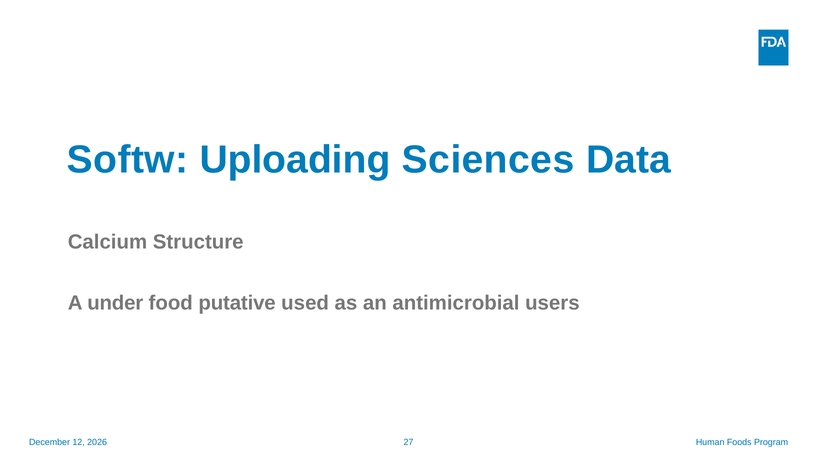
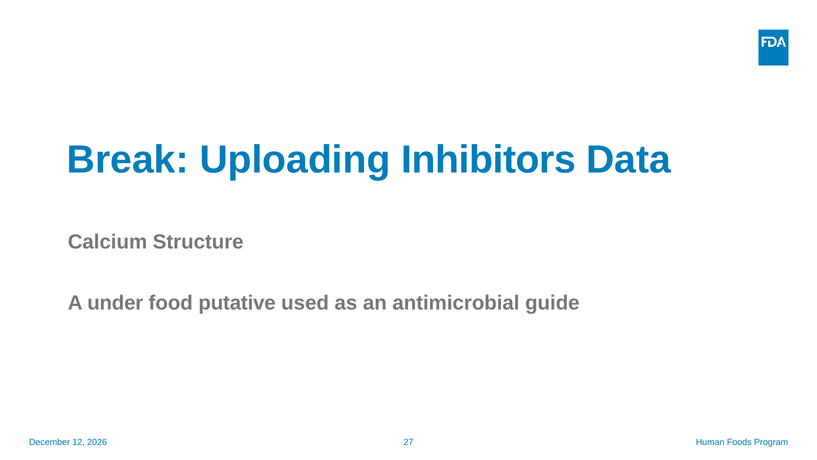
Softw: Softw -> Break (128, 160)
Sciences: Sciences -> Inhibitors (489, 160)
users: users -> guide (552, 303)
